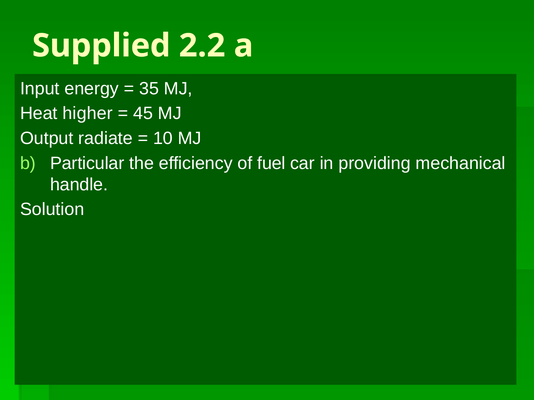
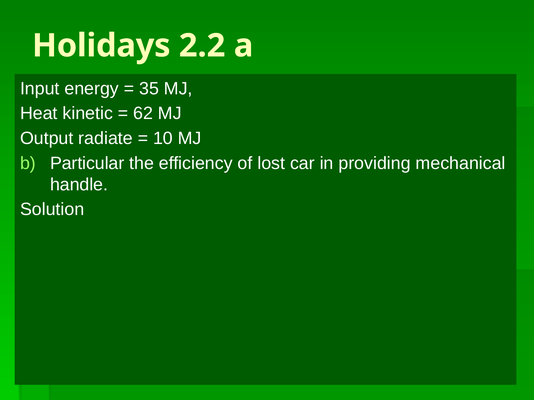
Supplied: Supplied -> Holidays (101, 46)
higher: higher -> kinetic (88, 114)
45: 45 -> 62 (143, 114)
fuel: fuel -> lost (271, 163)
